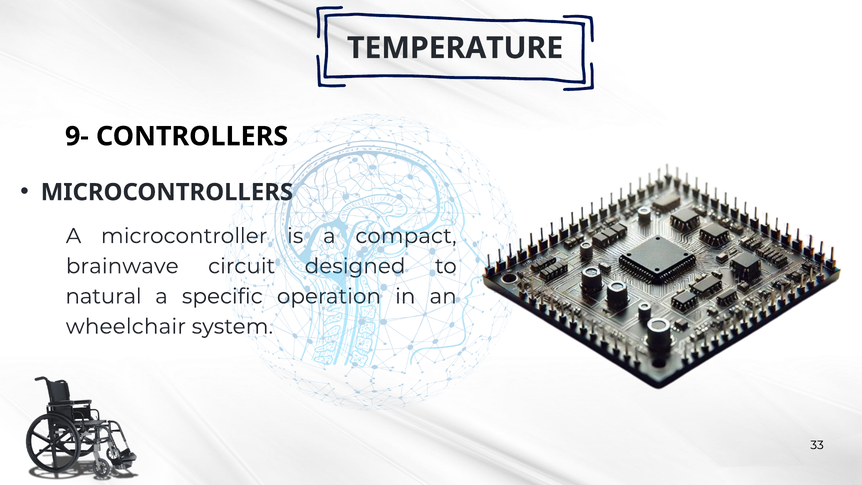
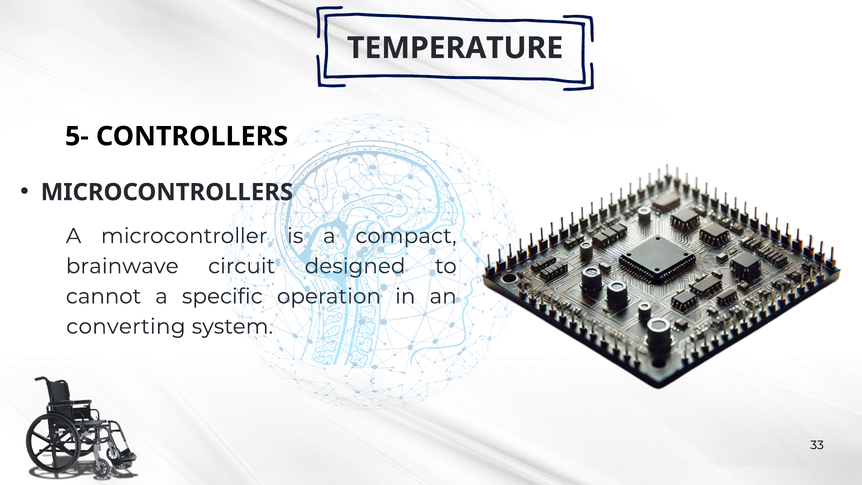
9-: 9- -> 5- (77, 136)
natural: natural -> cannot (104, 296)
wheelchair: wheelchair -> converting (126, 326)
